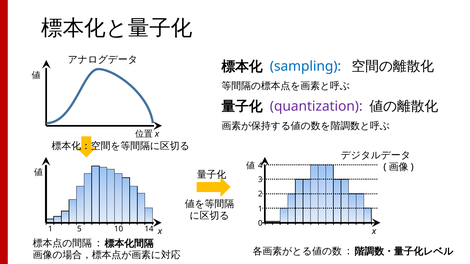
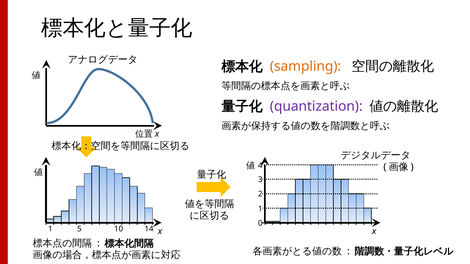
sampling colour: blue -> orange (306, 66)
